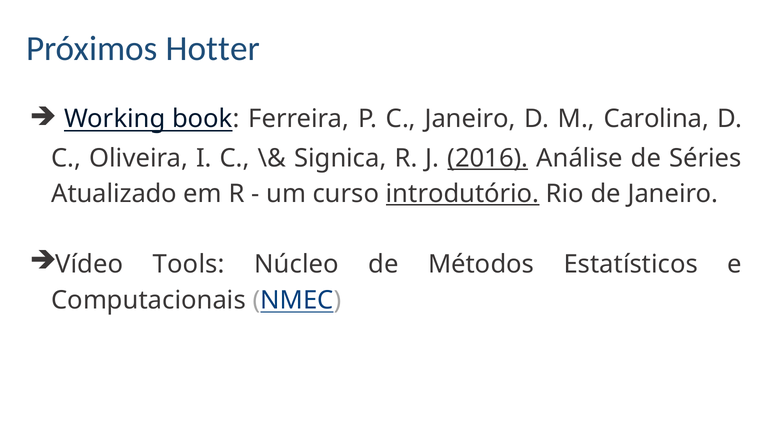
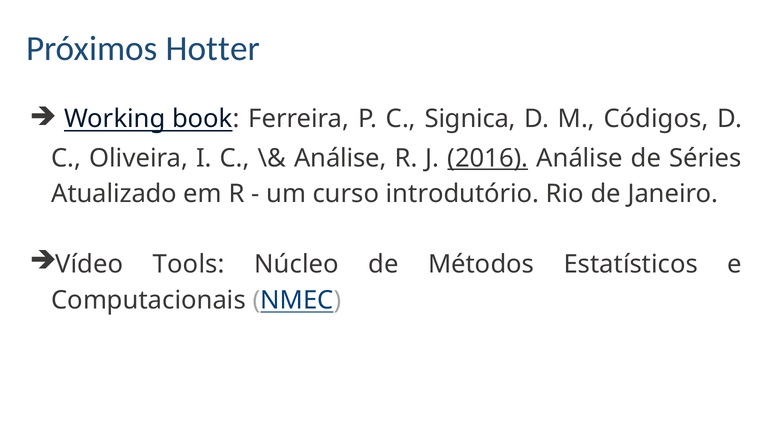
C Janeiro: Janeiro -> Signica (470, 119)
Carolina: Carolina -> Códigos (656, 119)
Signica: Signica -> Análise (340, 159)
introdutório underline: present -> none (463, 194)
